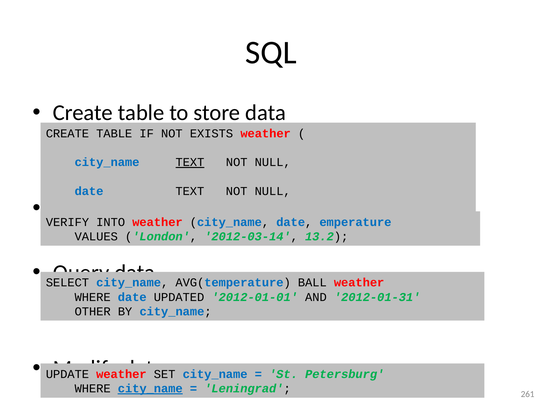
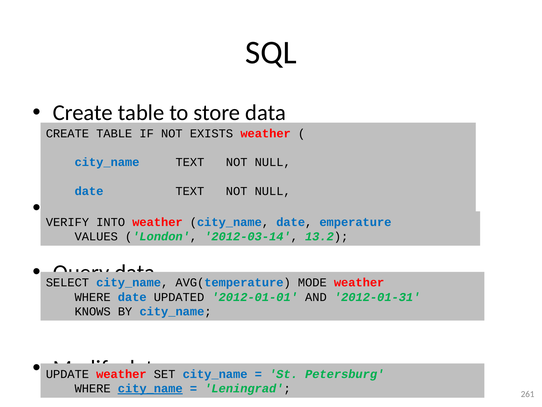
TEXT underline: present -> none (190, 162)
BALL: BALL -> MODE (312, 282)
OTHER: OTHER -> KNOWS (93, 311)
